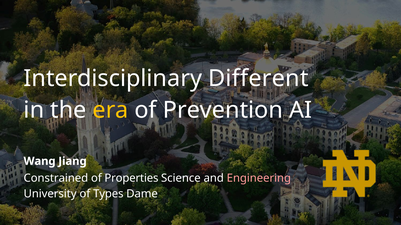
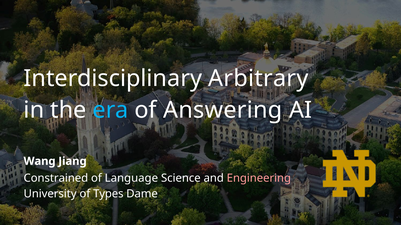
Different: Different -> Arbitrary (258, 79)
era colour: yellow -> light blue (111, 110)
Prevention: Prevention -> Answering (223, 110)
Properties: Properties -> Language (131, 179)
